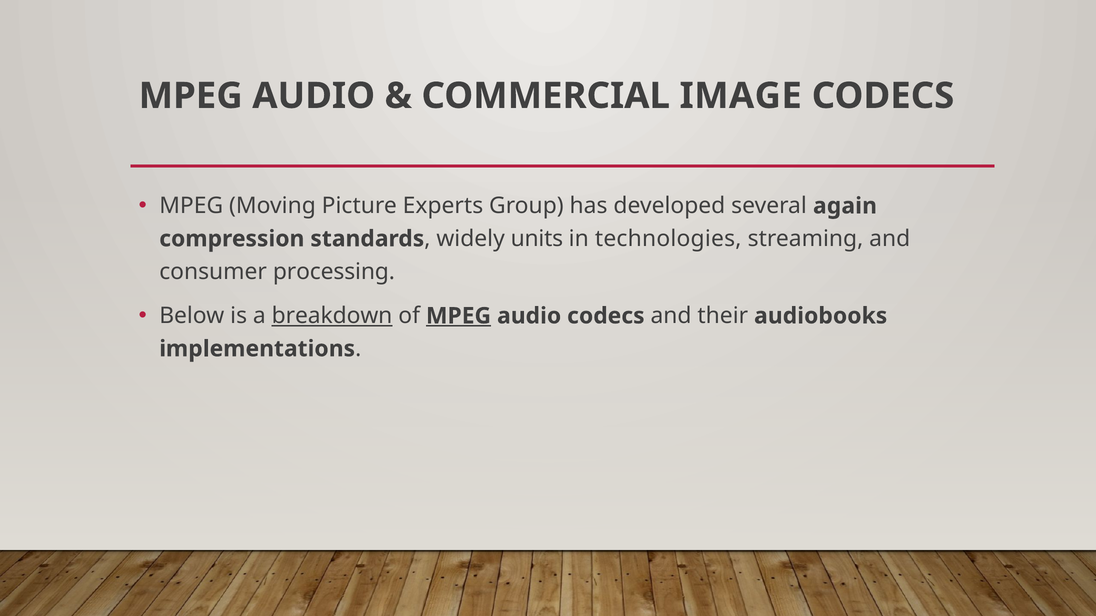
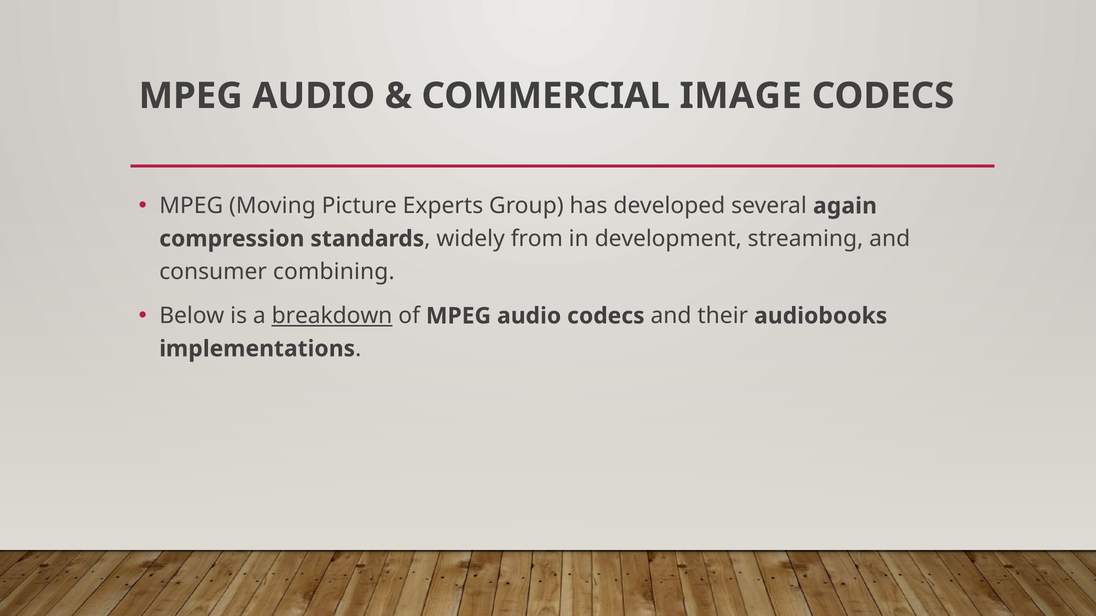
units: units -> from (537, 239)
technologies: technologies -> development (668, 239)
processing: processing -> combining (334, 272)
MPEG underline: present -> none (459, 316)
